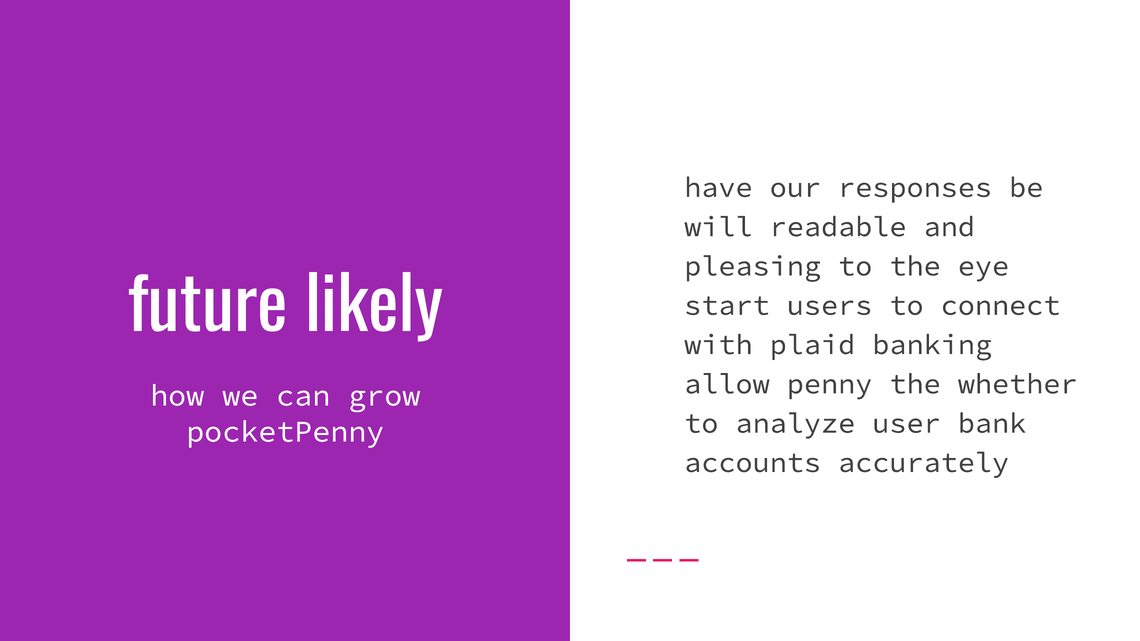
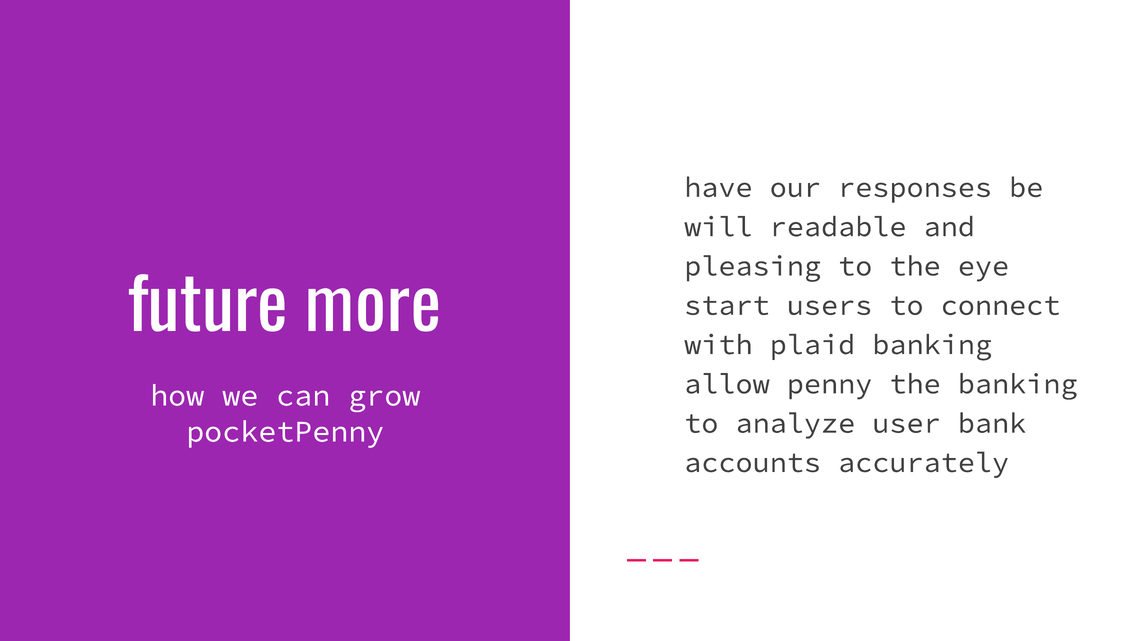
likely: likely -> more (373, 308)
the whether: whether -> banking (1018, 384)
